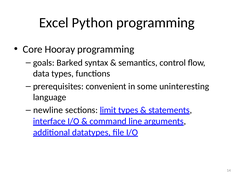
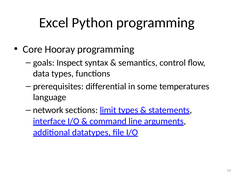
Barked: Barked -> Inspect (70, 63)
convenient: convenient -> differential (106, 86)
uninteresting: uninteresting -> temperatures (184, 86)
newline: newline -> network (48, 110)
